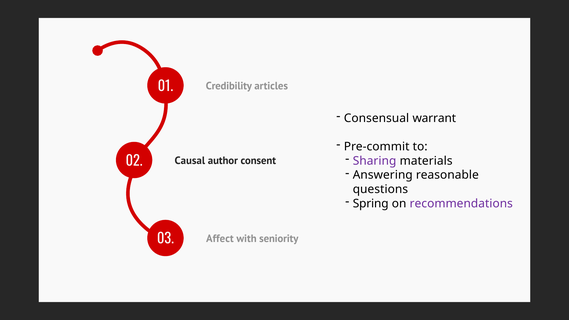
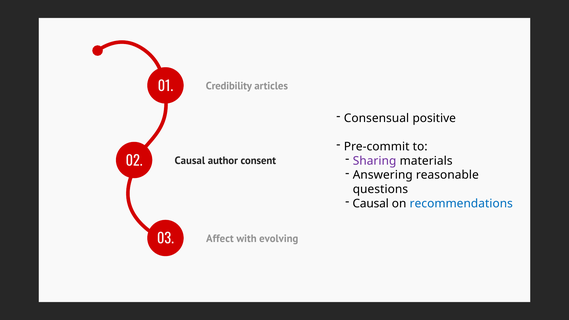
warrant: warrant -> positive (434, 118)
Spring: Spring -> Causal (371, 204)
recommendations colour: purple -> blue (461, 204)
seniority: seniority -> evolving (279, 239)
